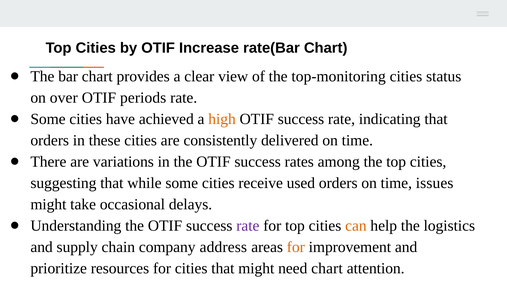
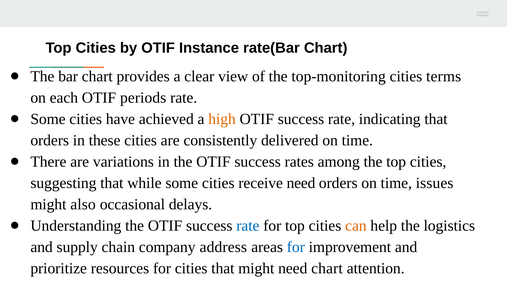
Increase: Increase -> Instance (209, 48)
status: status -> terms (444, 76)
over: over -> each (64, 98)
receive used: used -> need (301, 183)
take: take -> also (83, 205)
rate colour: purple -> blue (248, 226)
for colour: orange -> blue (296, 247)
